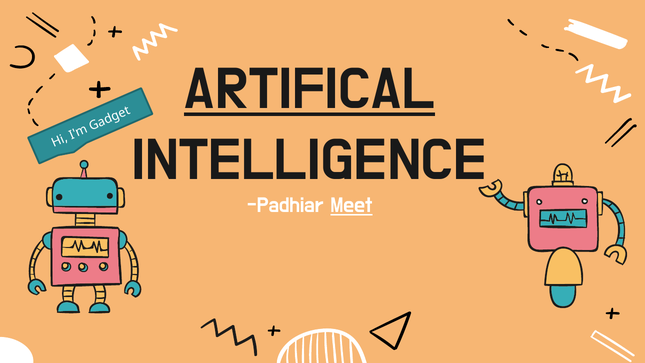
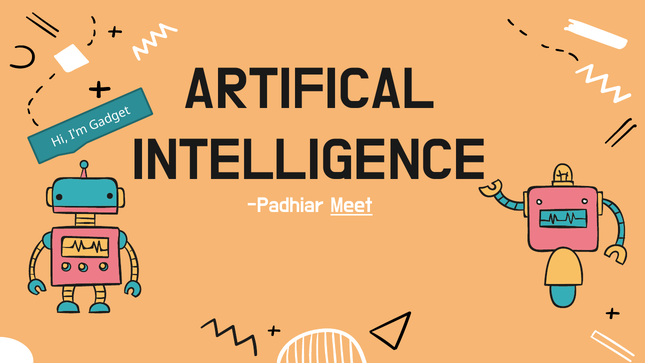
ARTIFICAL underline: present -> none (310, 89)
